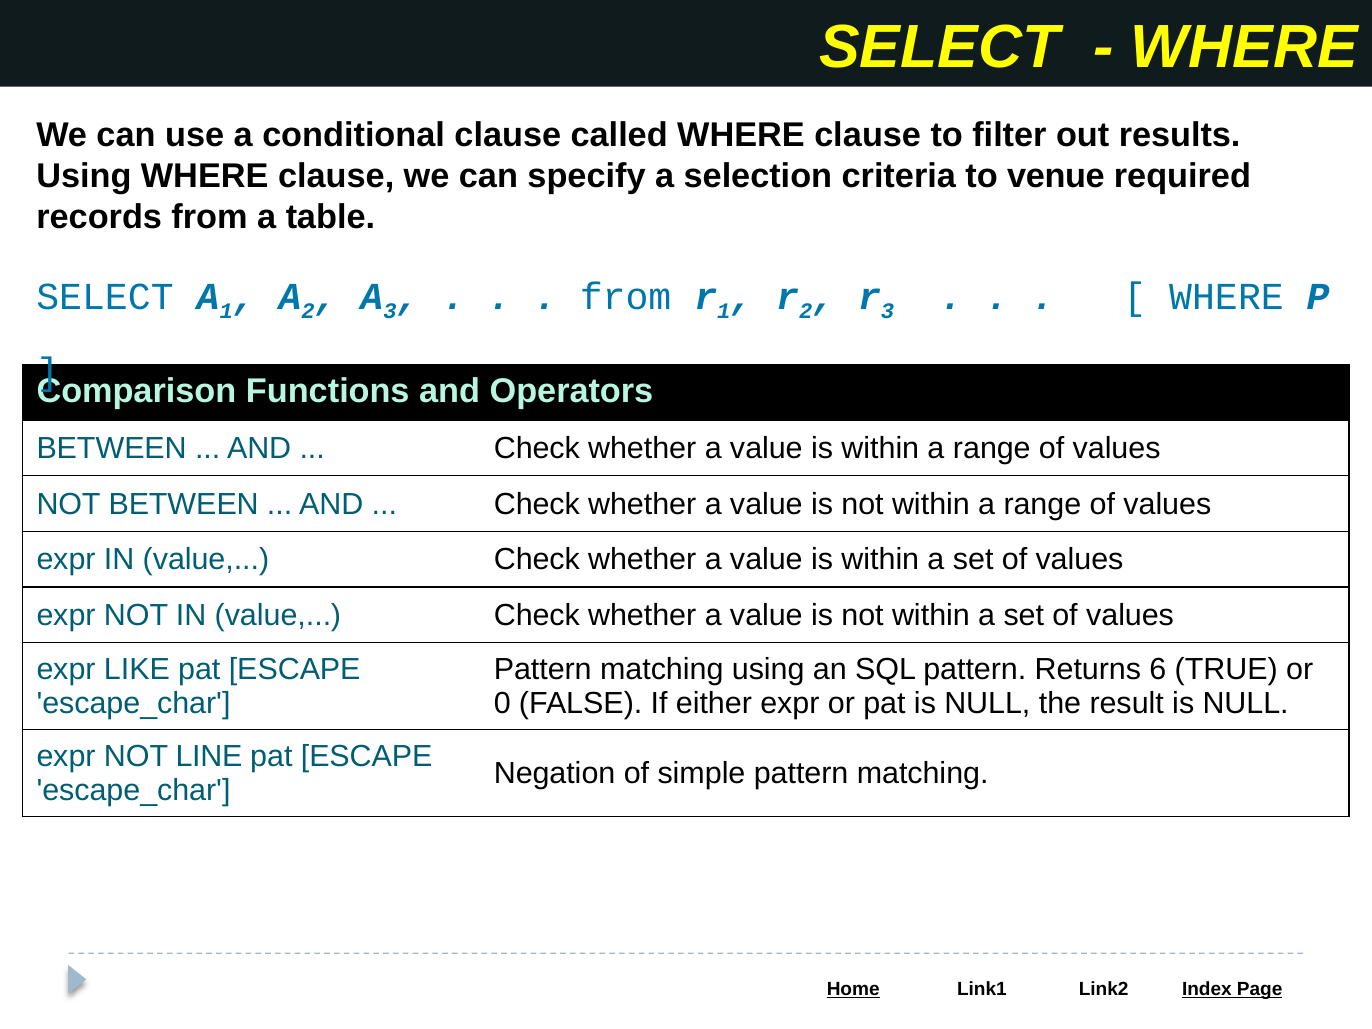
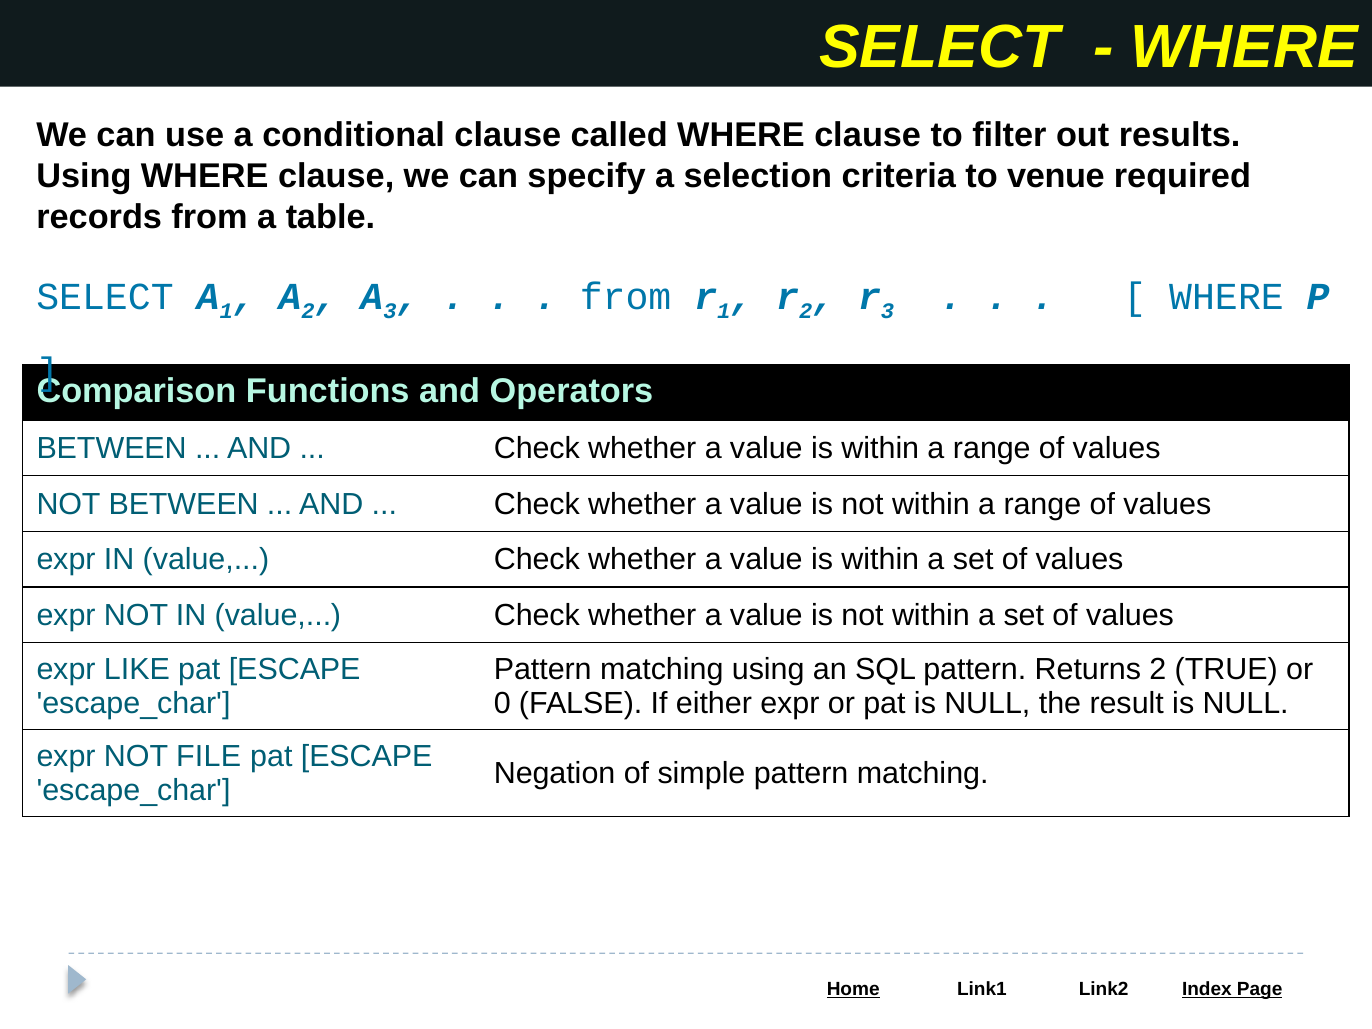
Returns 6: 6 -> 2 (1158, 670)
LINE: LINE -> FILE (209, 756)
